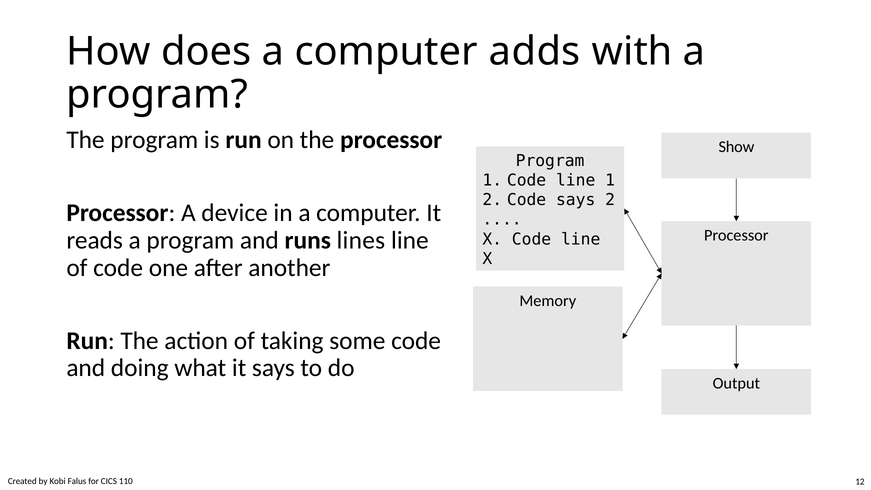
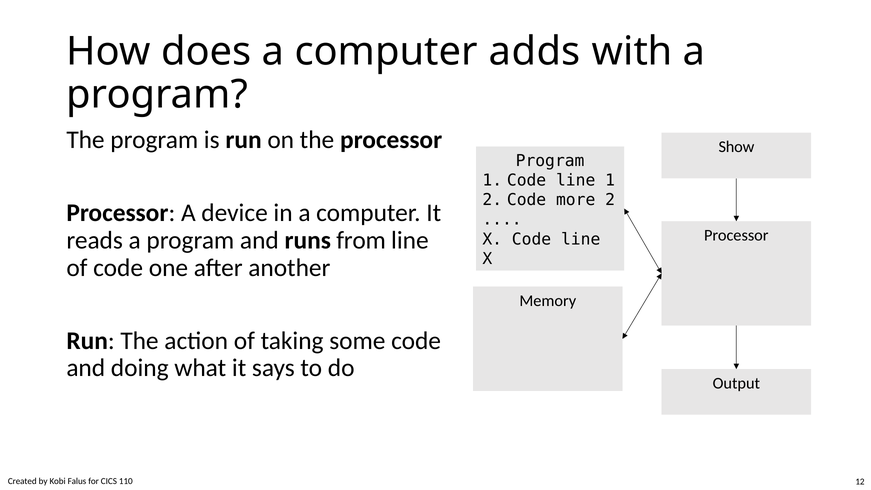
Code says: says -> more (576, 200)
lines: lines -> from (361, 240)
